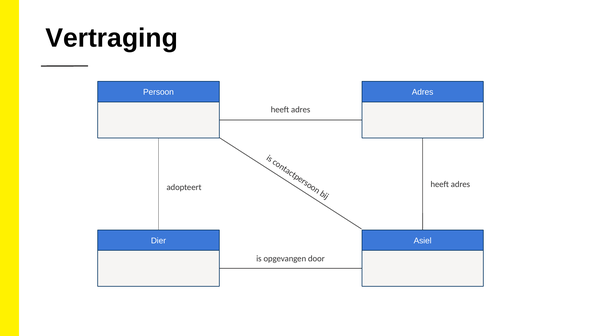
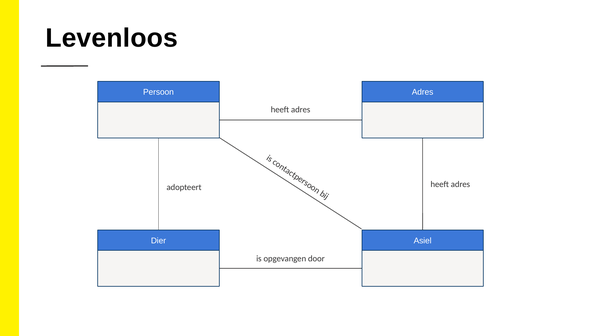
Vertraging: Vertraging -> Levenloos (112, 38)
